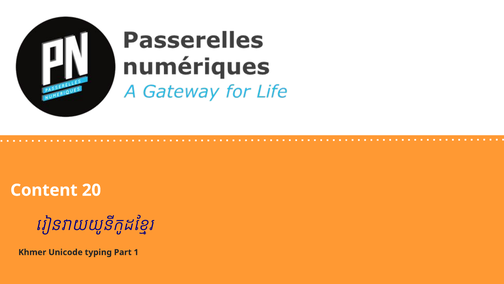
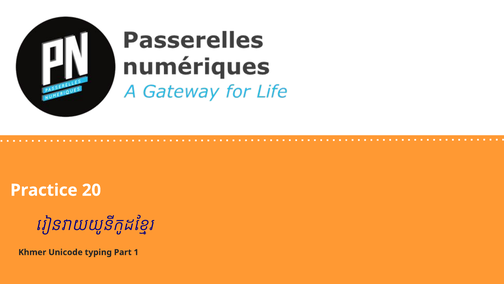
Content: Content -> Practice (44, 190)
